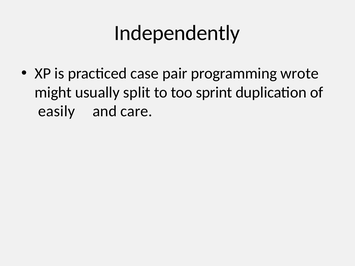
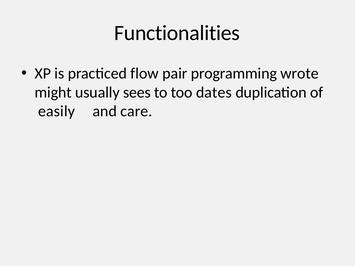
Independently: Independently -> Functionalities (177, 33)
case: case -> flow (145, 73)
split: split -> sees (137, 92)
sprint: sprint -> dates (214, 92)
